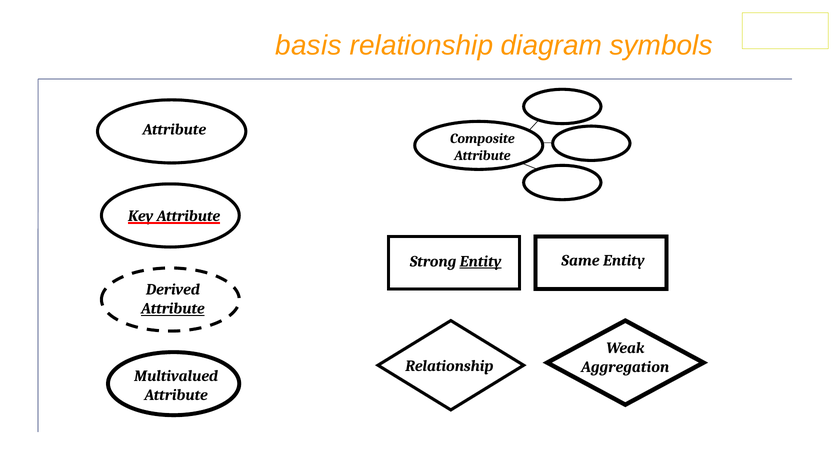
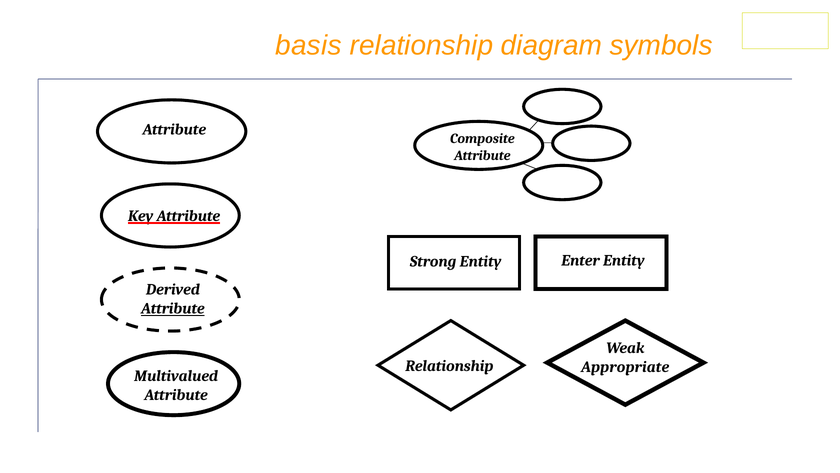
Same: Same -> Enter (580, 260)
Entity underline: present -> none (481, 261)
Aggregation: Aggregation -> Appropriate (625, 367)
